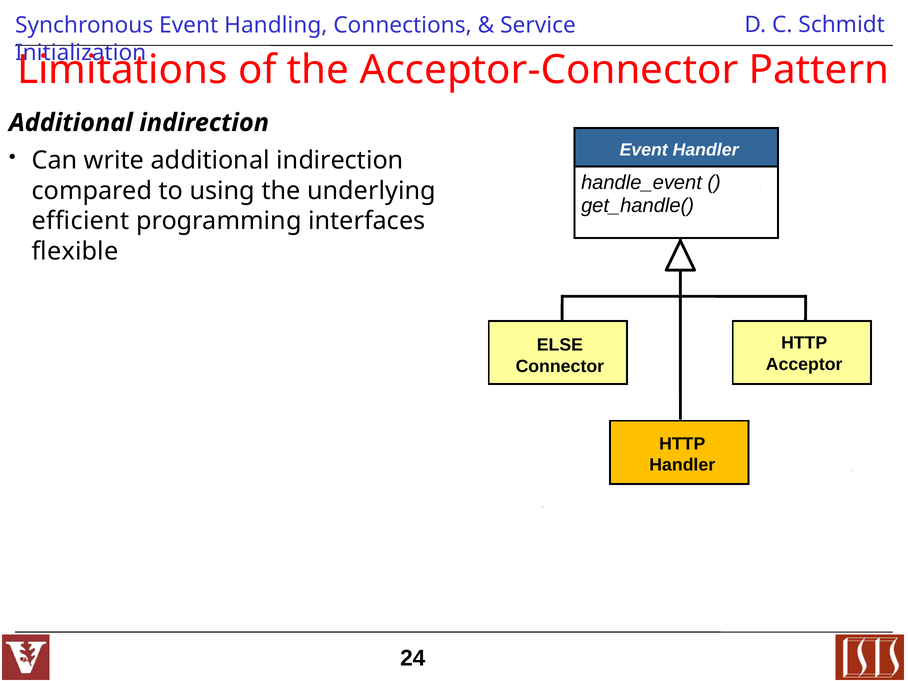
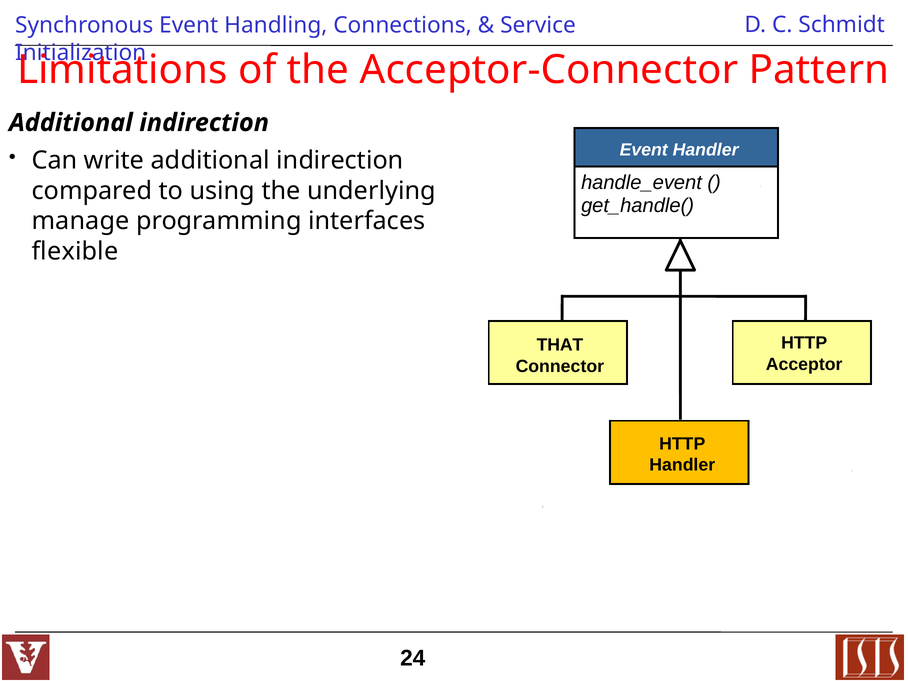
efficient: efficient -> manage (81, 221)
ELSE: ELSE -> THAT (560, 345)
